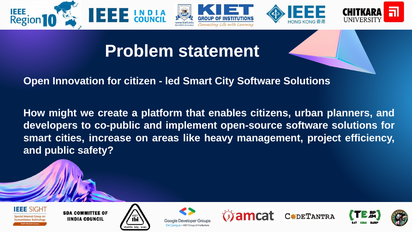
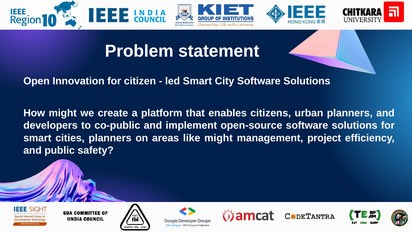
cities increase: increase -> planners (110, 138)
like heavy: heavy -> might (219, 138)
